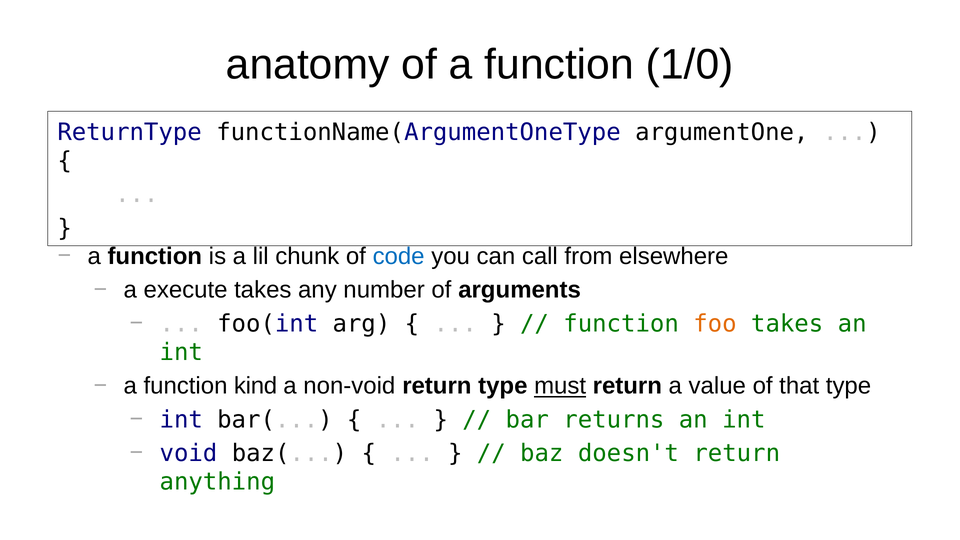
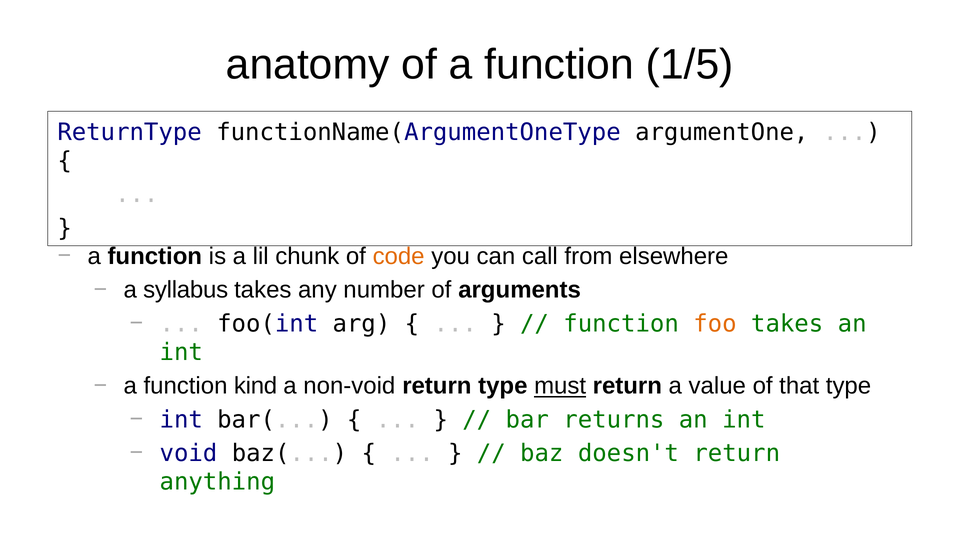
1/0: 1/0 -> 1/5 (690, 65)
code colour: blue -> orange (399, 256)
execute: execute -> syllabus (186, 290)
